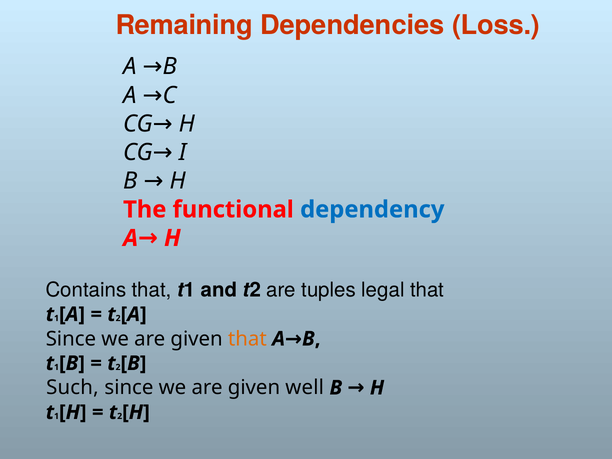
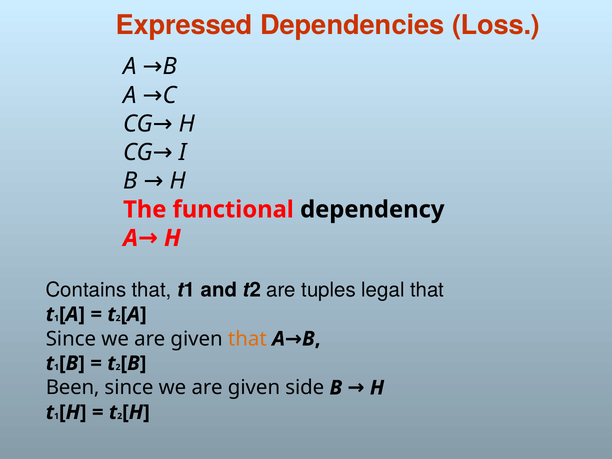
Remaining: Remaining -> Expressed (184, 25)
dependency colour: blue -> black (372, 210)
Such: Such -> Been (73, 388)
well: well -> side (305, 388)
